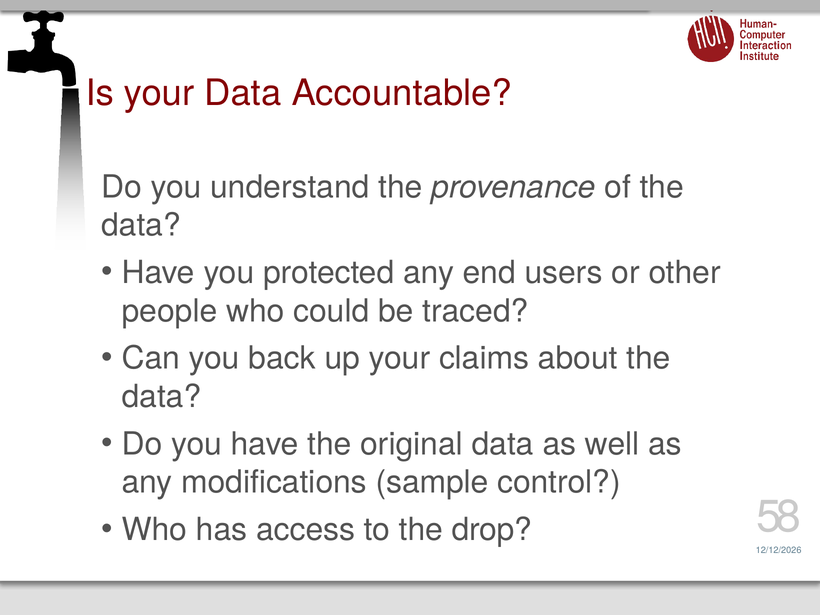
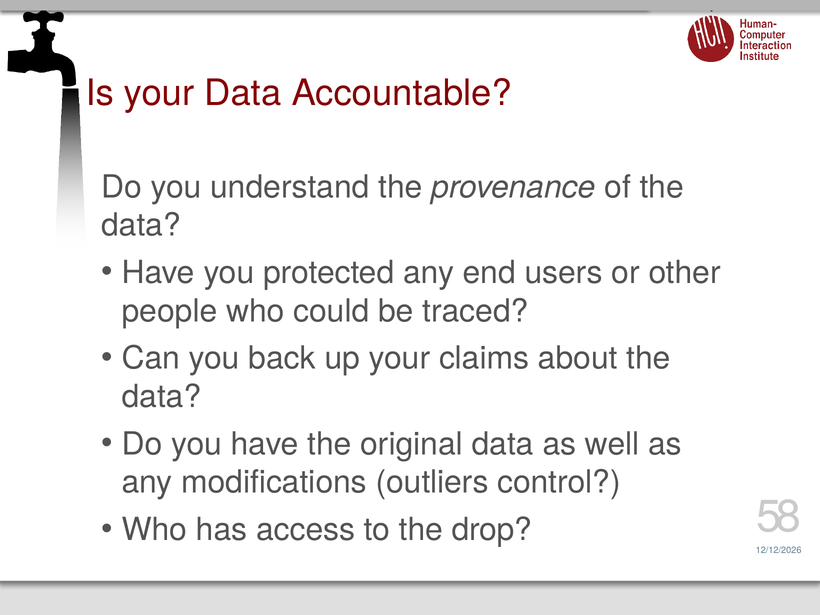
sample: sample -> outliers (432, 482)
